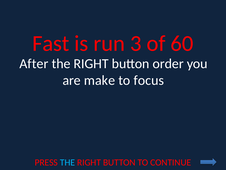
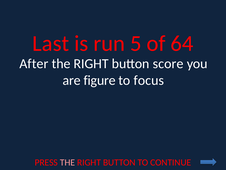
Fast: Fast -> Last (51, 43)
3: 3 -> 5 (136, 43)
60: 60 -> 64 (182, 43)
order: order -> score (168, 63)
make: make -> figure (100, 80)
THE colour: light blue -> pink (67, 162)
